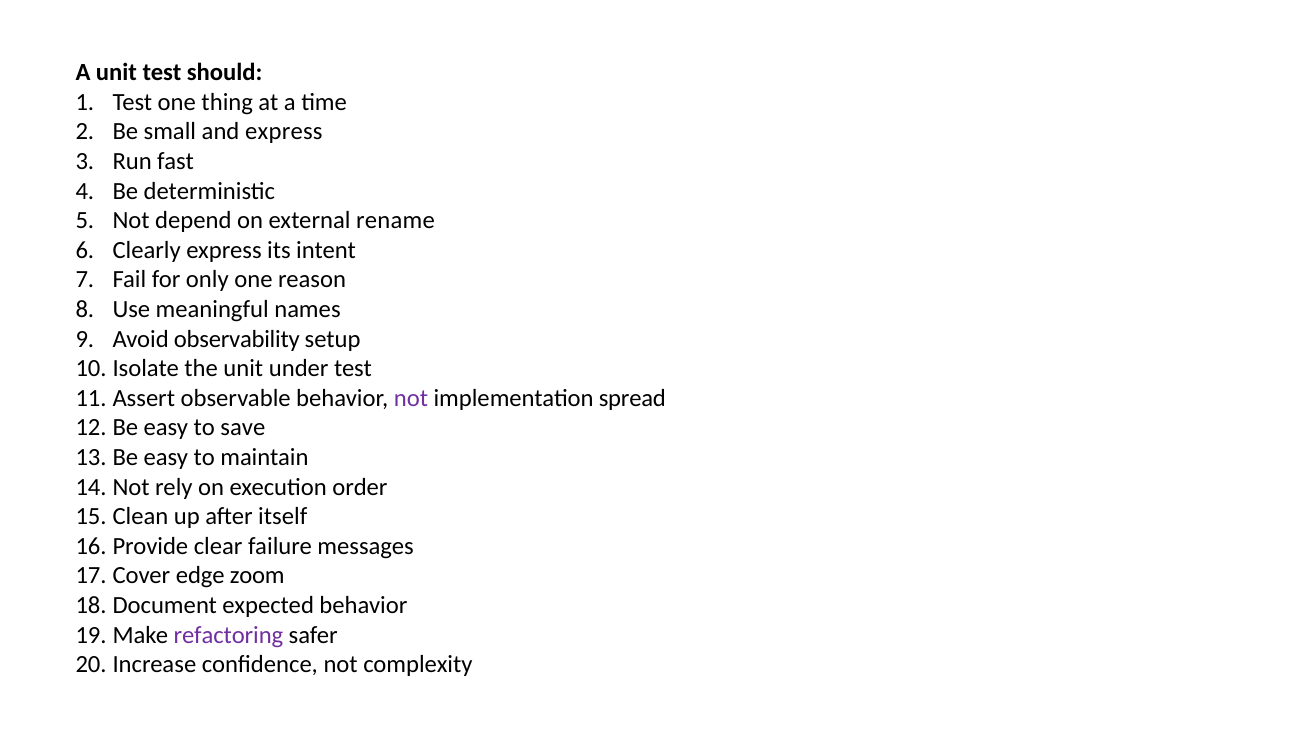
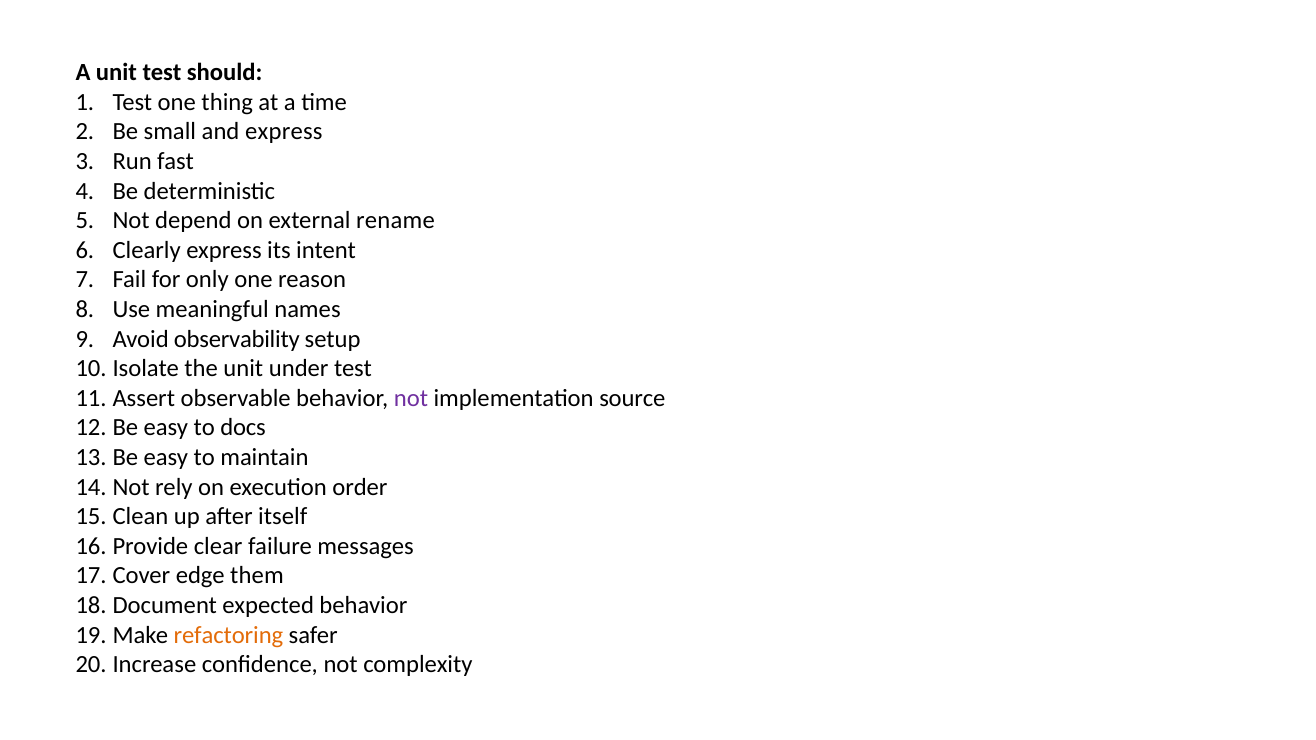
spread: spread -> source (632, 398)
save: save -> docs (243, 428)
zoom: zoom -> them (257, 576)
refactoring colour: purple -> orange (228, 635)
